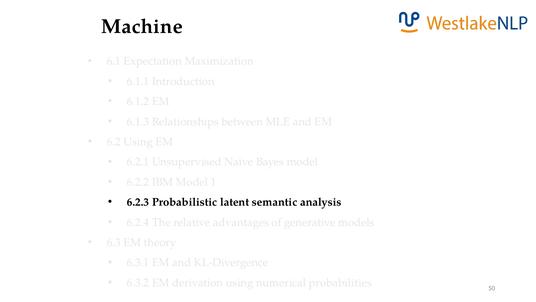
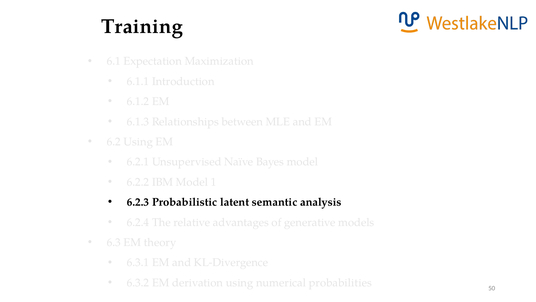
Machine: Machine -> Training (142, 26)
